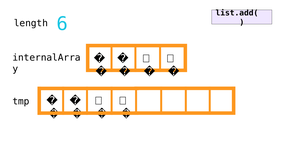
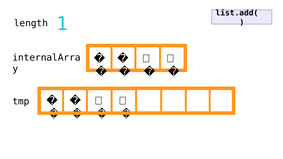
6: 6 -> 1 (62, 24)
